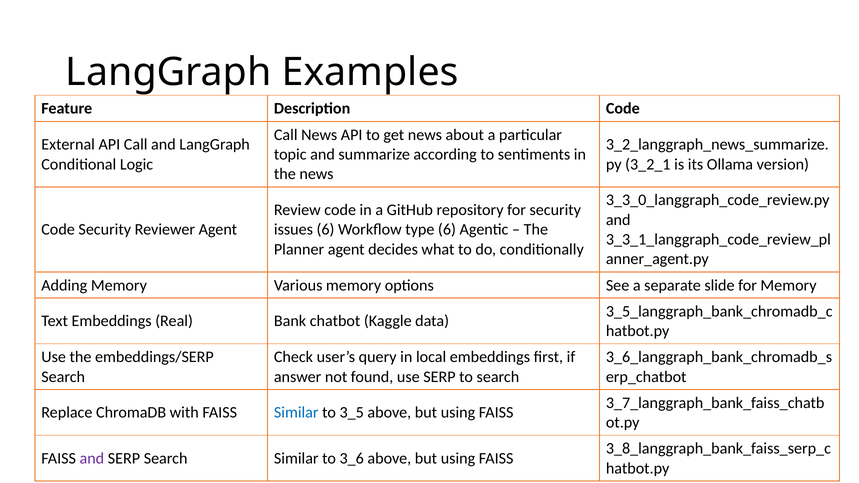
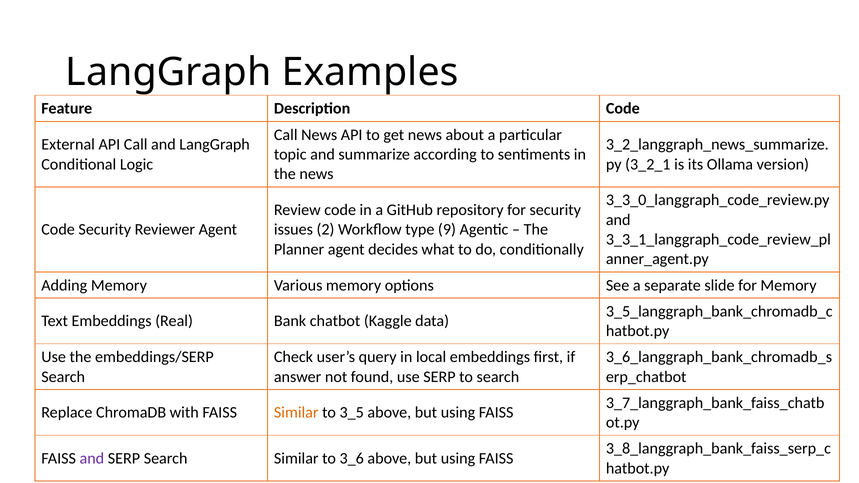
issues 6: 6 -> 2 (326, 230)
type 6: 6 -> 9 (447, 230)
Similar colour: blue -> orange (296, 413)
